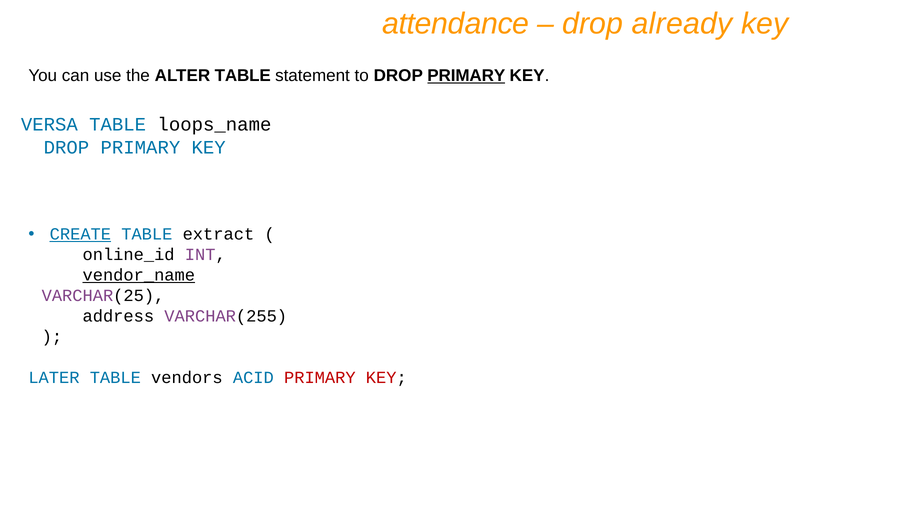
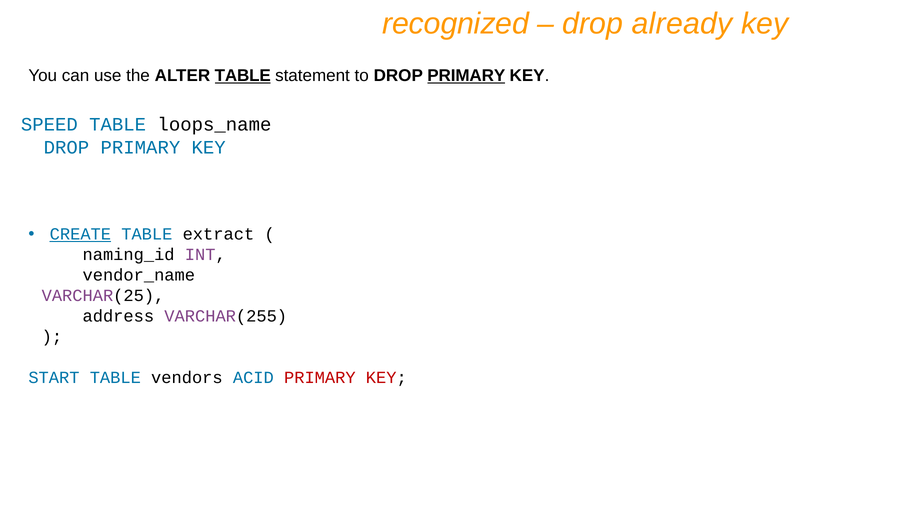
attendance: attendance -> recognized (456, 24)
TABLE underline: none -> present (243, 76)
VERSA: VERSA -> SPEED (49, 125)
online_id: online_id -> naming_id (129, 255)
vendor_name underline: present -> none (139, 275)
LATER: LATER -> START (54, 378)
